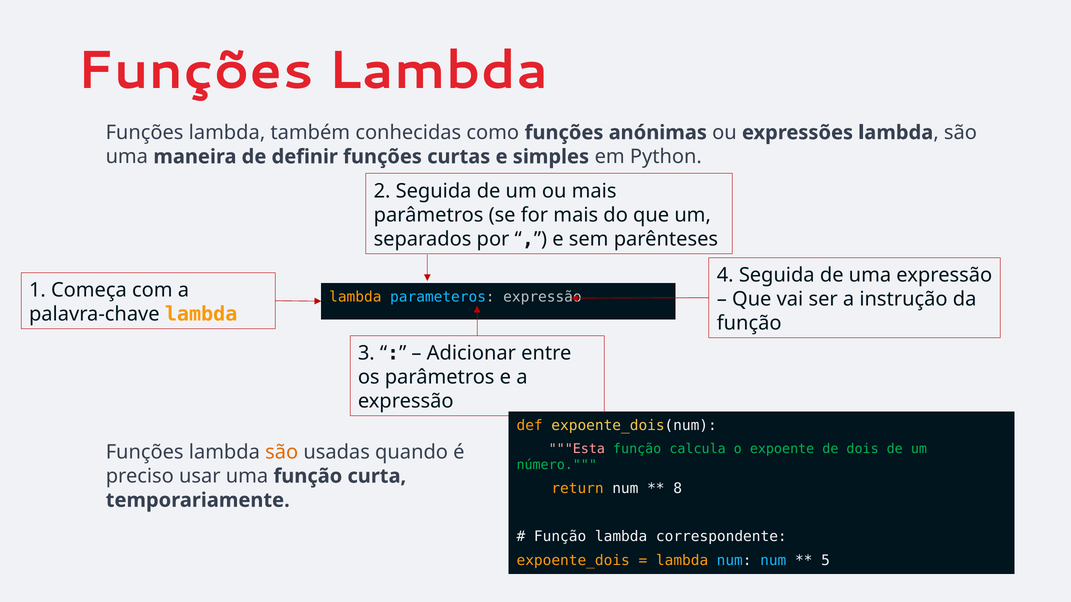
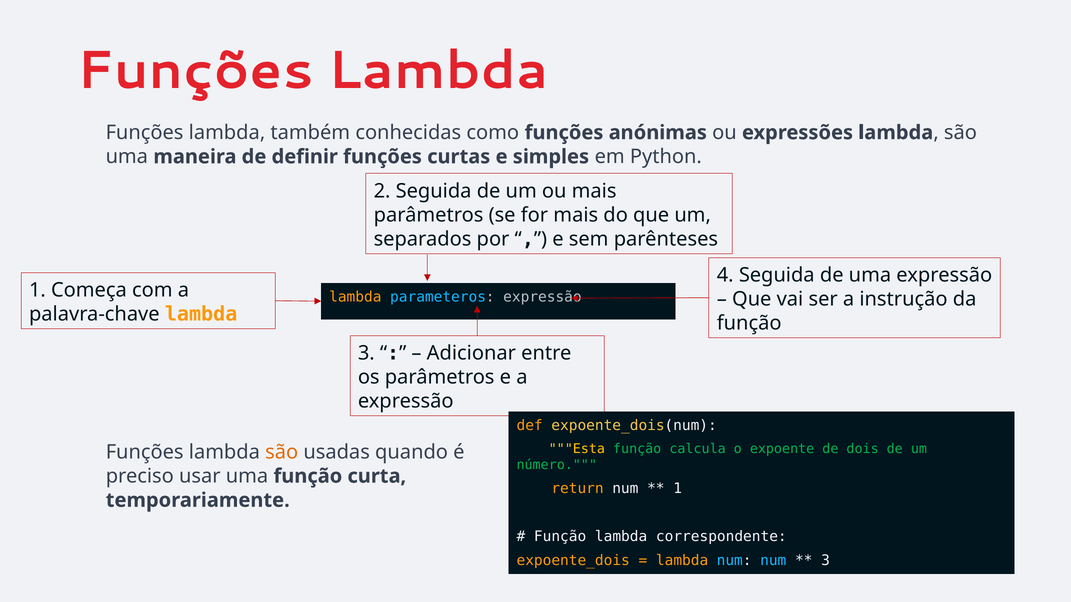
Esta colour: pink -> yellow (577, 449)
8: 8 -> 1 (678, 489)
5: 5 -> 3 (826, 561)
